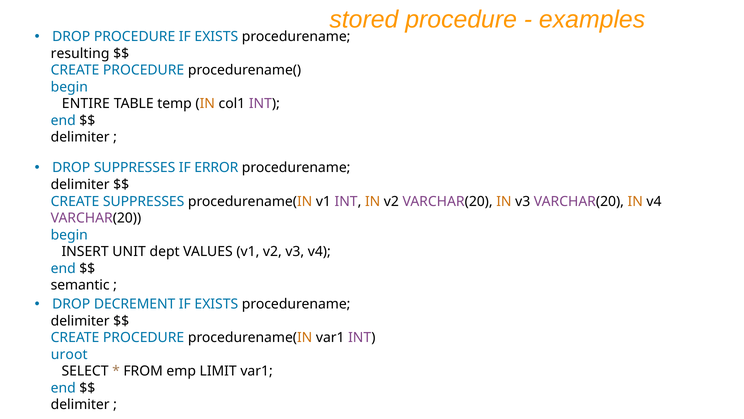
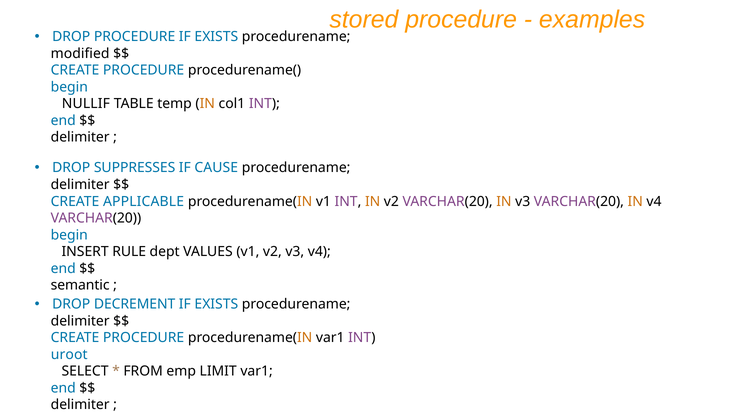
resulting: resulting -> modified (80, 54)
ENTIRE: ENTIRE -> NULLIF (86, 104)
ERROR: ERROR -> CAUSE (216, 168)
CREATE SUPPRESSES: SUPPRESSES -> APPLICABLE (144, 201)
UNIT: UNIT -> RULE (129, 251)
